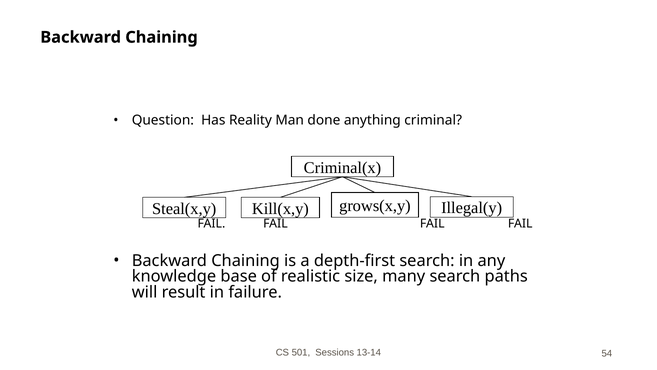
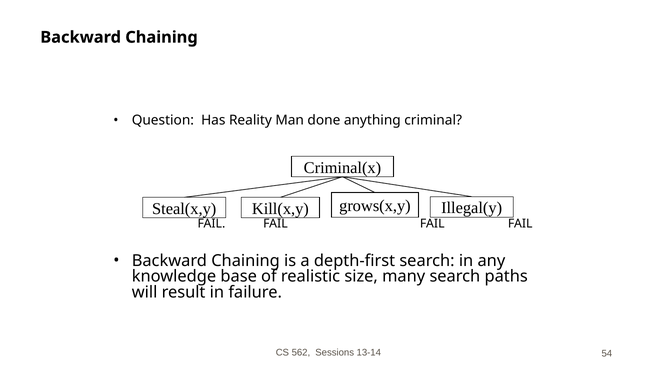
501: 501 -> 562 (301, 352)
